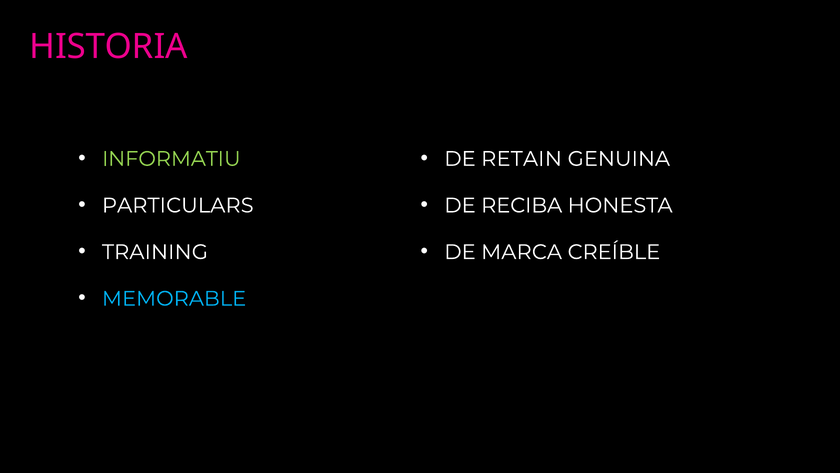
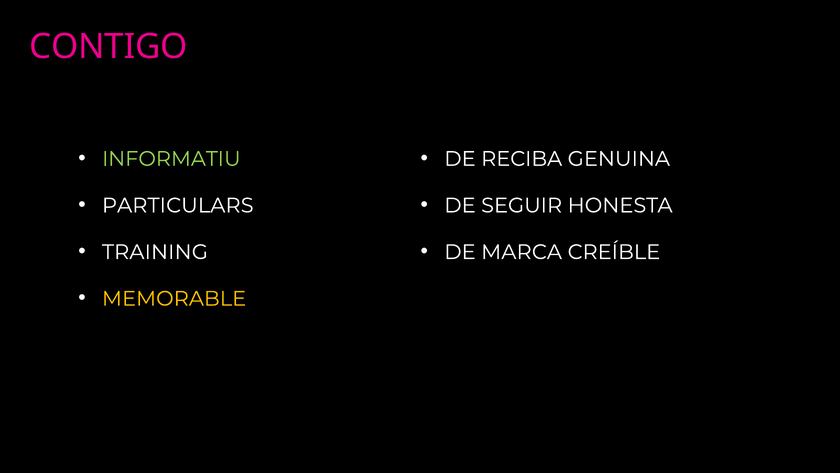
HISTORIA: HISTORIA -> CONTIGO (108, 47)
RETAIN: RETAIN -> RECIBA (522, 159)
RECIBA: RECIBA -> SEGUIR (522, 205)
MEMORABLE colour: light blue -> yellow (174, 298)
